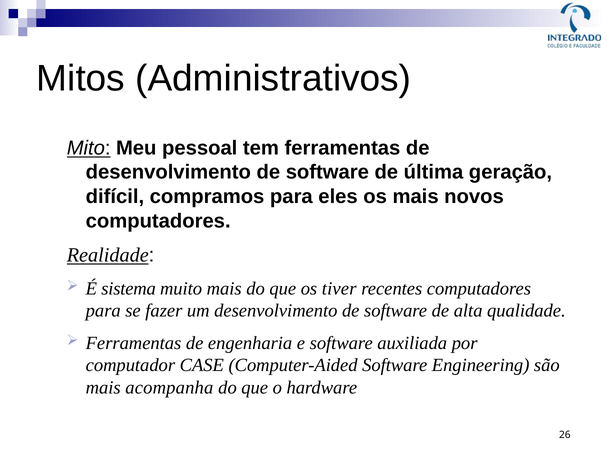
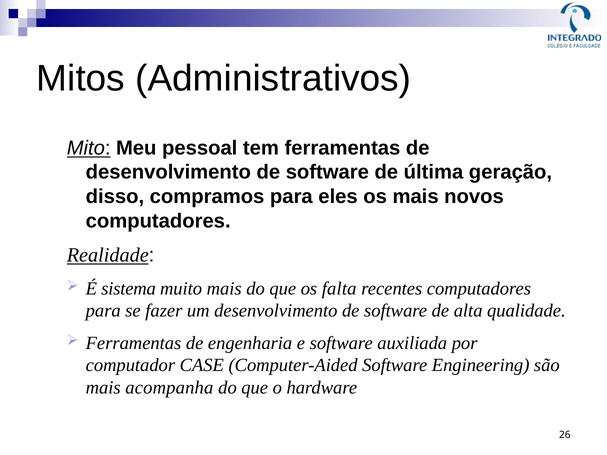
difícil: difícil -> disso (115, 197)
tiver: tiver -> falta (339, 289)
